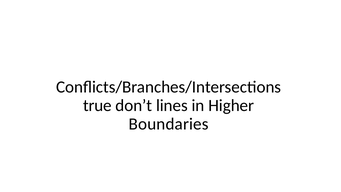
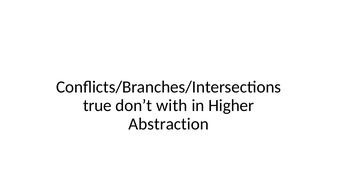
lines: lines -> with (172, 105)
Boundaries: Boundaries -> Abstraction (169, 124)
